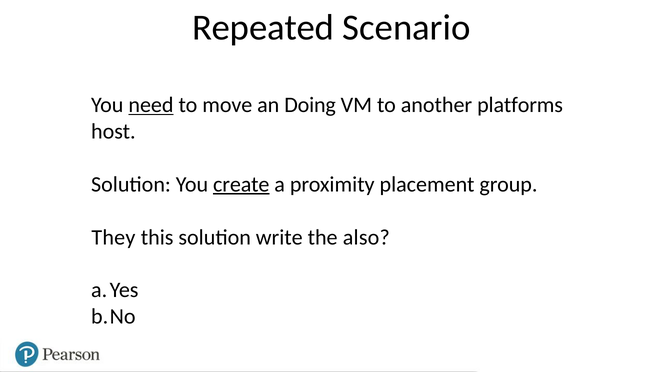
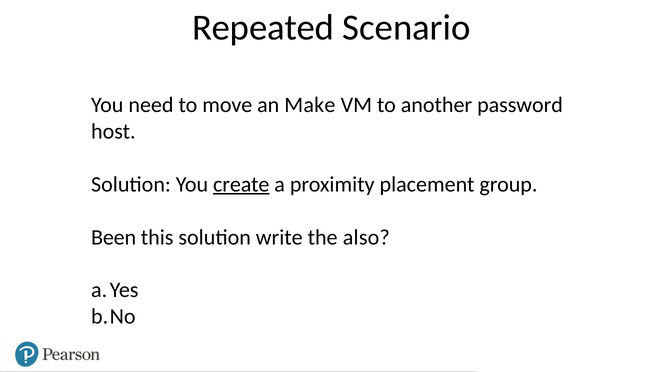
need underline: present -> none (151, 105)
Doing: Doing -> Make (310, 105)
platforms: platforms -> password (520, 105)
They: They -> Been (114, 237)
